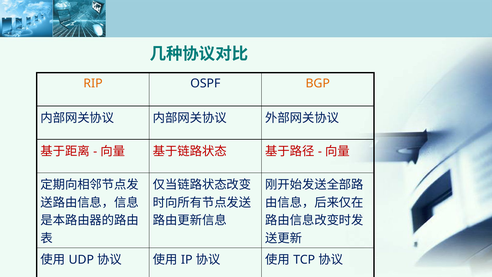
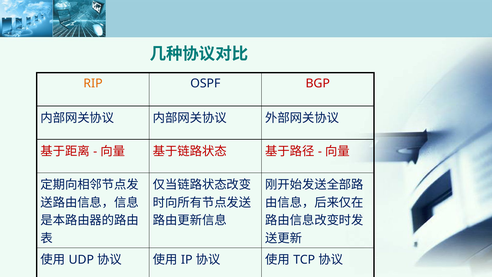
BGP colour: orange -> red (318, 83)
